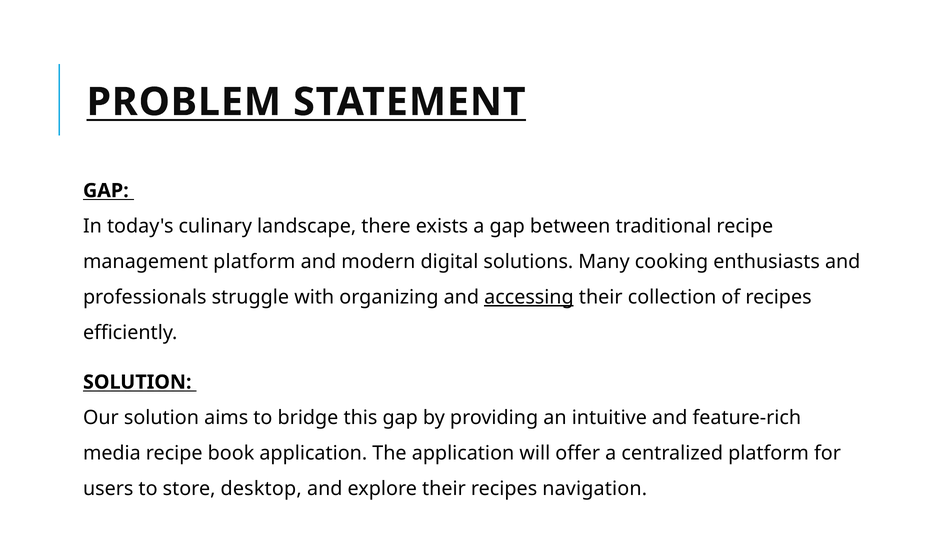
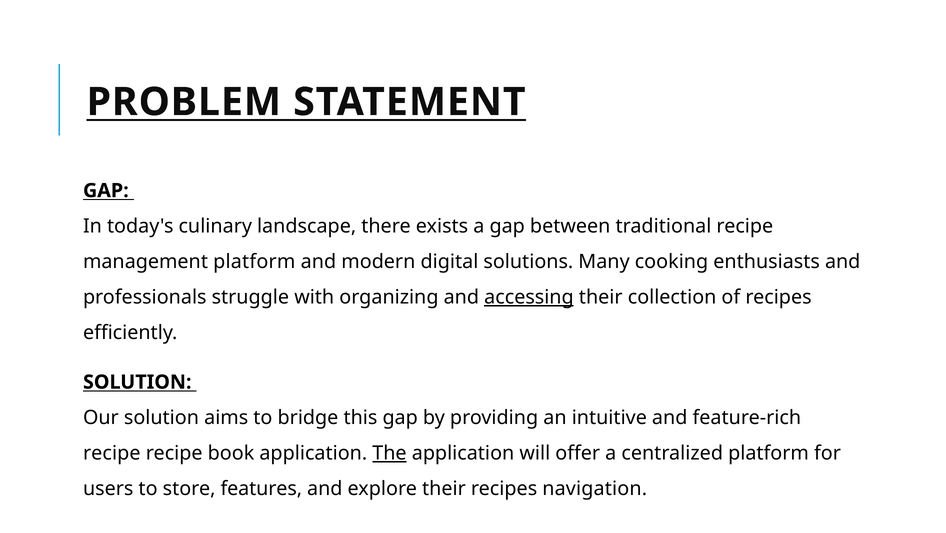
media: media -> recipe (112, 453)
The underline: none -> present (389, 453)
desktop: desktop -> features (261, 488)
